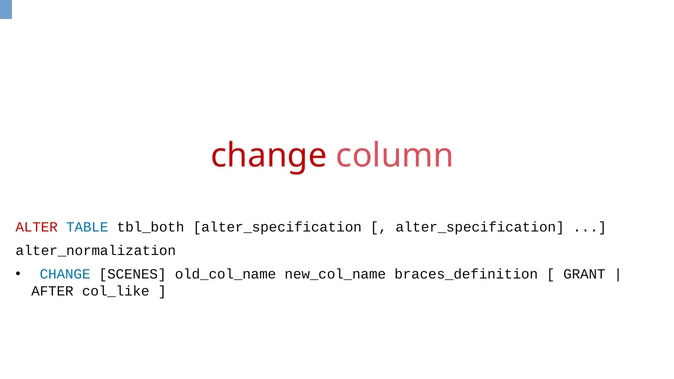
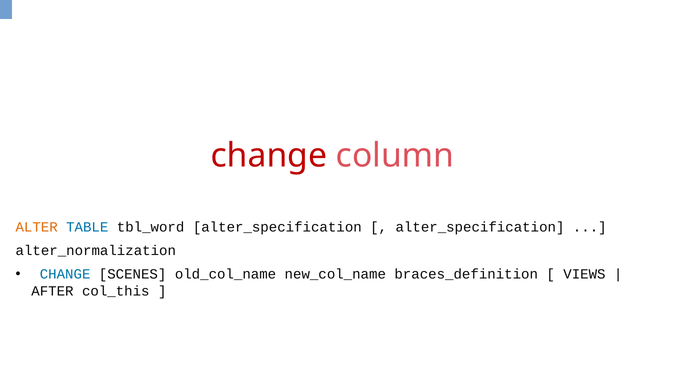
ALTER colour: red -> orange (37, 227)
tbl_both: tbl_both -> tbl_word (151, 227)
GRANT: GRANT -> VIEWS (584, 274)
col_like: col_like -> col_this (116, 291)
